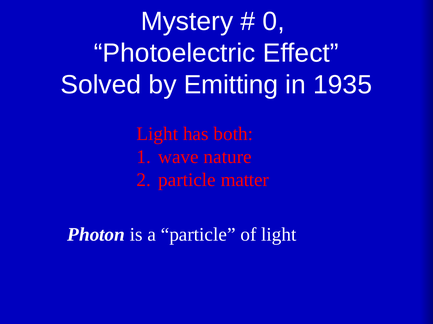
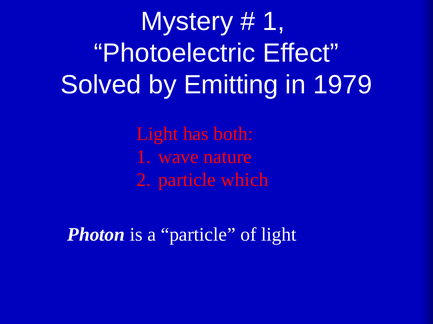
0: 0 -> 1 (274, 22)
1935: 1935 -> 1979 (343, 85)
matter: matter -> which (245, 180)
